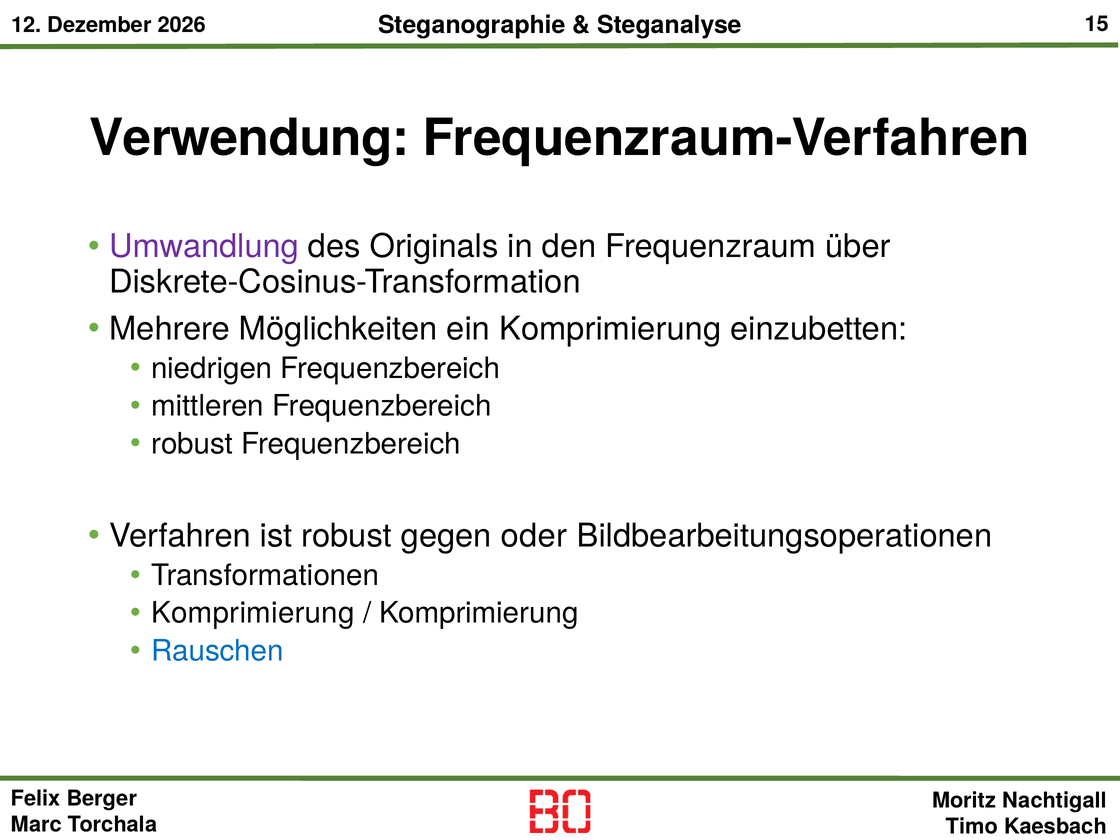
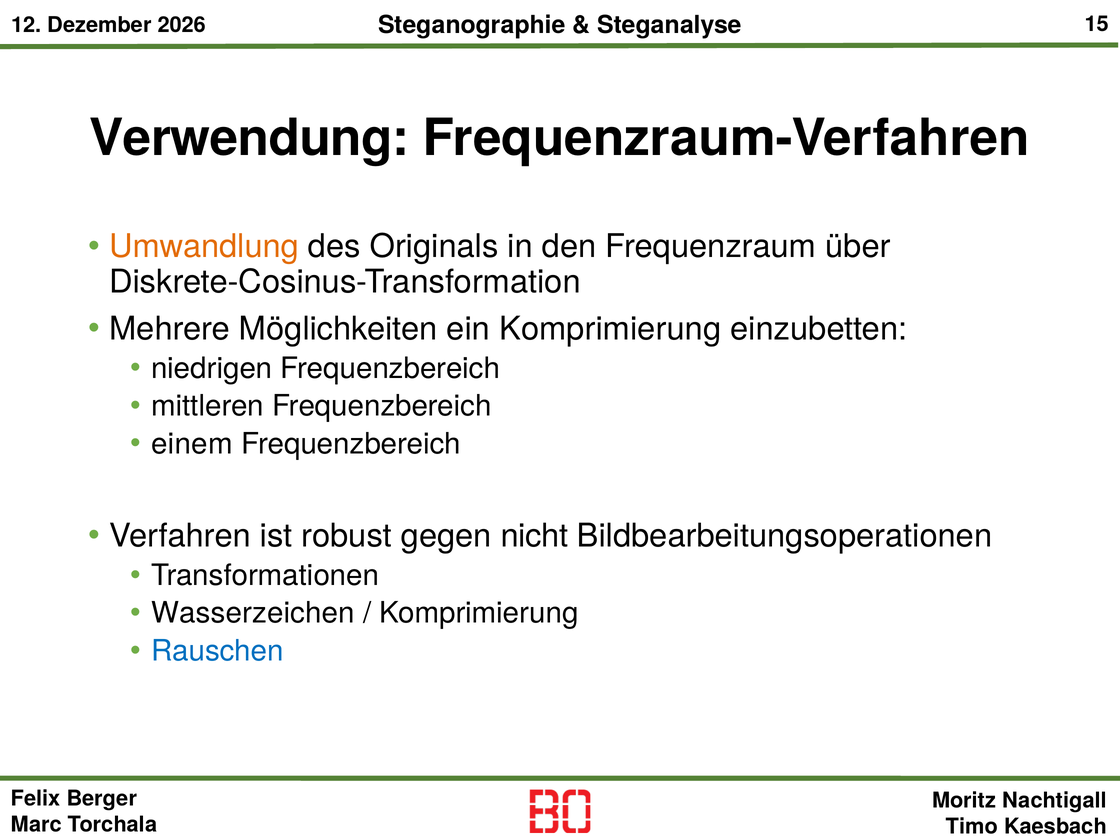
Umwandlung colour: purple -> orange (204, 247)
robust: robust -> einem (192, 444)
oder: oder -> nicht (534, 536)
Komprimierung: Komprimierung -> Wasserzeichen (253, 613)
